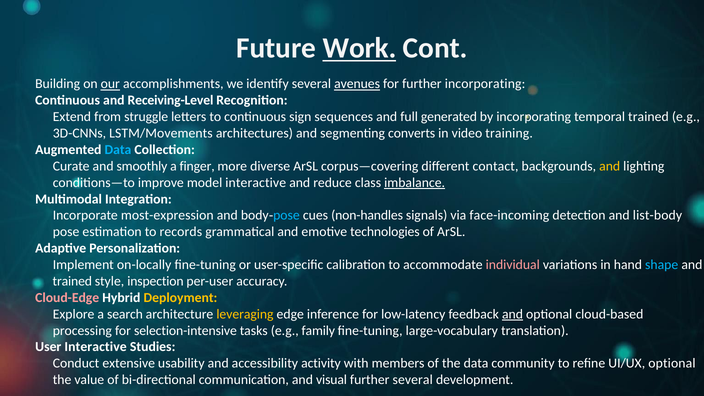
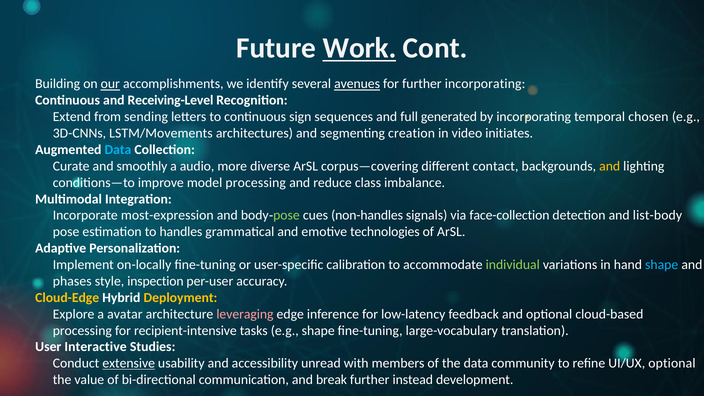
struggle: struggle -> sending (146, 117)
temporal trained: trained -> chosen (648, 117)
converts: converts -> creation (412, 133)
training: training -> initiates (509, 133)
finger: finger -> audio (197, 166)
model interactive: interactive -> processing (256, 183)
imbalance underline: present -> none (415, 183)
pose colour: light blue -> light green (286, 215)
face-incoming: face-incoming -> face-collection (509, 215)
records: records -> handles (181, 232)
individual colour: pink -> light green (513, 265)
trained: trained -> phases (72, 281)
Cloud-Edge colour: pink -> yellow (67, 298)
search: search -> avatar (125, 314)
leveraging colour: yellow -> pink (245, 314)
and underline: present -> none (513, 314)
selection-intensive: selection-intensive -> recipient-intensive (185, 331)
e.g family: family -> shape (318, 331)
extensive underline: none -> present (129, 363)
activity: activity -> unread (321, 363)
visual: visual -> break (332, 380)
further several: several -> instead (413, 380)
